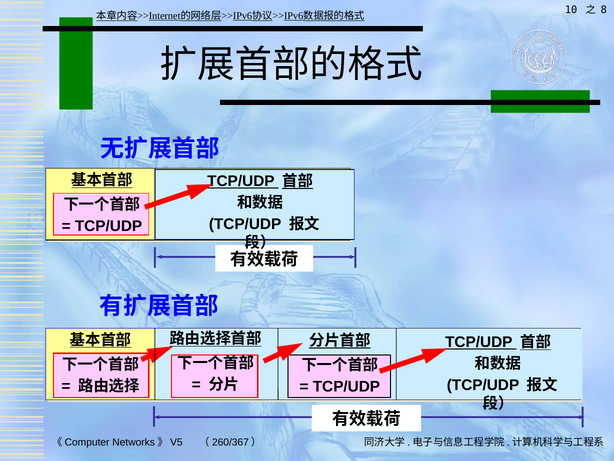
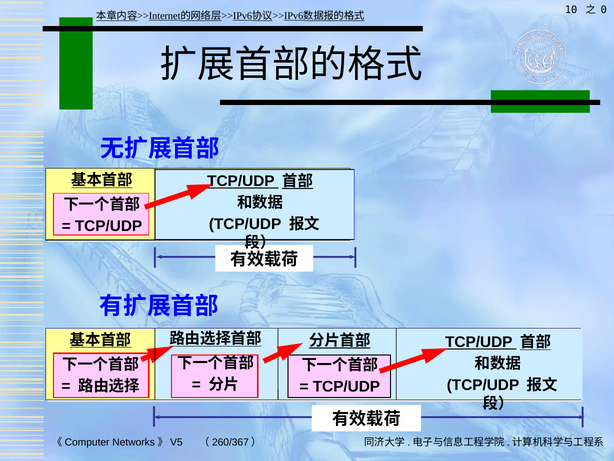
8: 8 -> 0 (604, 10)
